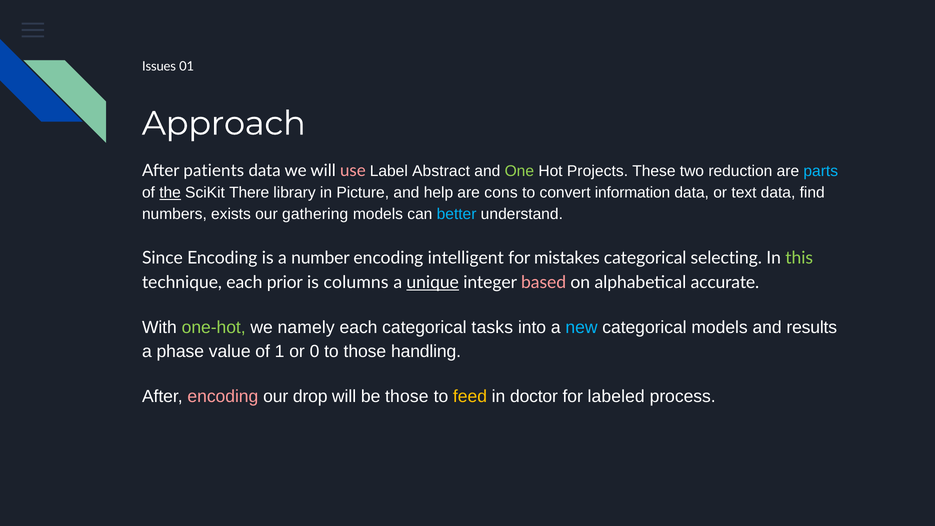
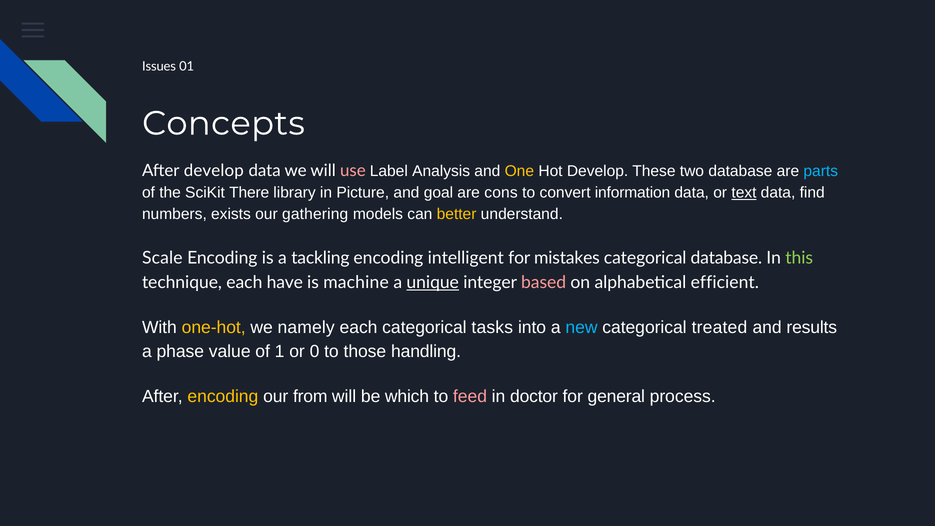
Approach: Approach -> Concepts (223, 123)
After patients: patients -> develop (214, 171)
Abstract: Abstract -> Analysis (441, 171)
One colour: light green -> yellow (519, 171)
Hot Projects: Projects -> Develop (598, 171)
two reduction: reduction -> database (740, 171)
the underline: present -> none (170, 193)
help: help -> goal (438, 193)
text underline: none -> present (744, 193)
better colour: light blue -> yellow (457, 214)
Since: Since -> Scale (162, 258)
number: number -> tackling (320, 258)
categorical selecting: selecting -> database (726, 258)
prior: prior -> have (285, 282)
columns: columns -> machine (356, 282)
accurate: accurate -> efficient (725, 282)
one-hot colour: light green -> yellow (214, 327)
categorical models: models -> treated (719, 327)
encoding colour: pink -> yellow (223, 396)
drop: drop -> from (310, 396)
be those: those -> which (407, 396)
feed colour: yellow -> pink (470, 396)
labeled: labeled -> general (616, 396)
